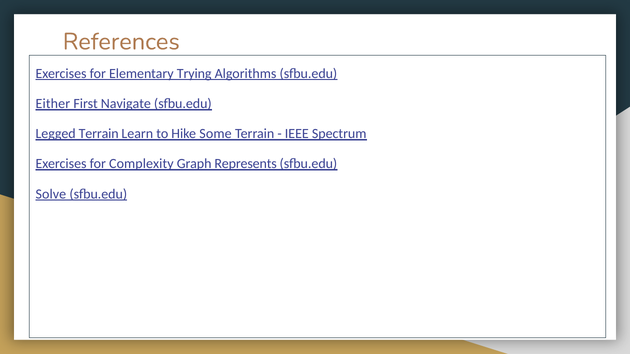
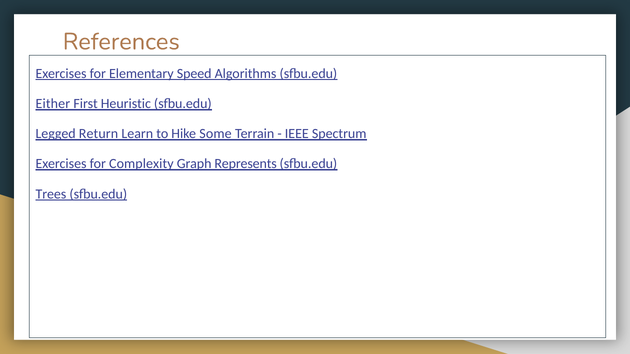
Trying: Trying -> Speed (194, 73)
Navigate: Navigate -> Heuristic (126, 104)
Legged Terrain: Terrain -> Return (99, 134)
Solve: Solve -> Trees (51, 194)
